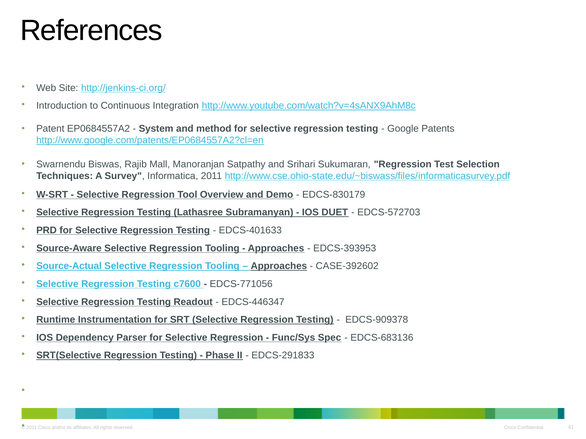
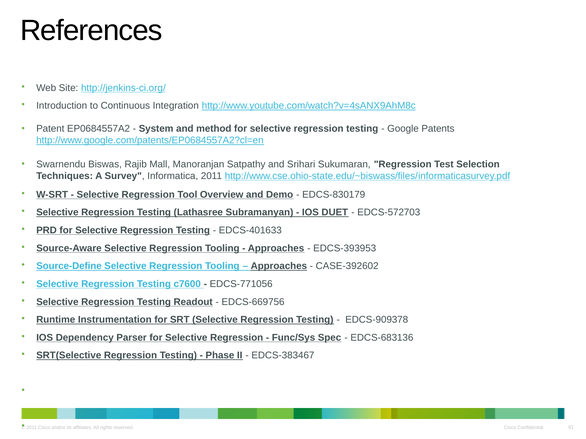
Source-Actual: Source-Actual -> Source-Define (69, 266)
EDCS-446347: EDCS-446347 -> EDCS-669756 (253, 302)
EDCS-291833: EDCS-291833 -> EDCS-383467 (283, 356)
